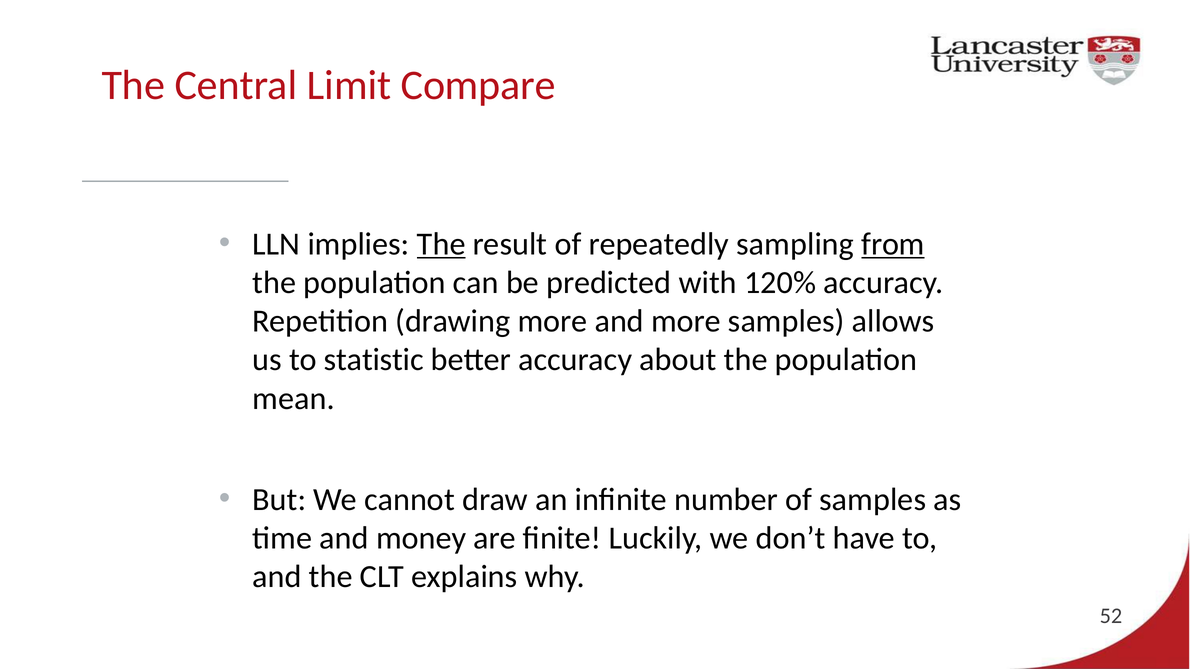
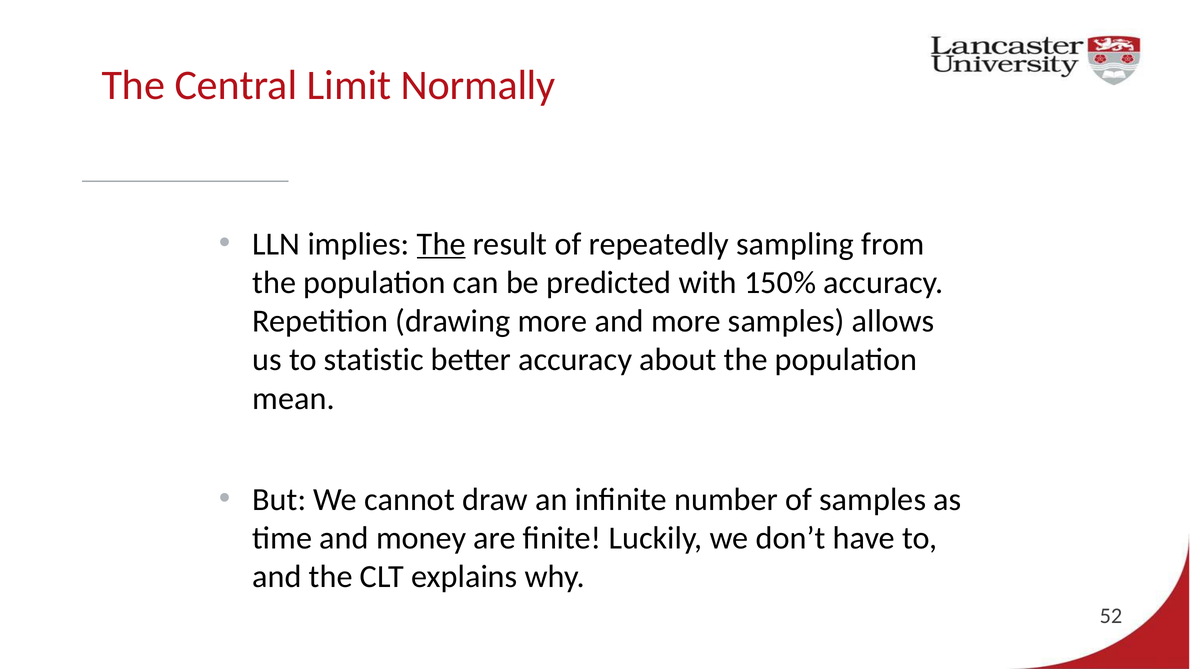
Compare: Compare -> Normally (478, 85)
from underline: present -> none (893, 244)
120%: 120% -> 150% (780, 283)
